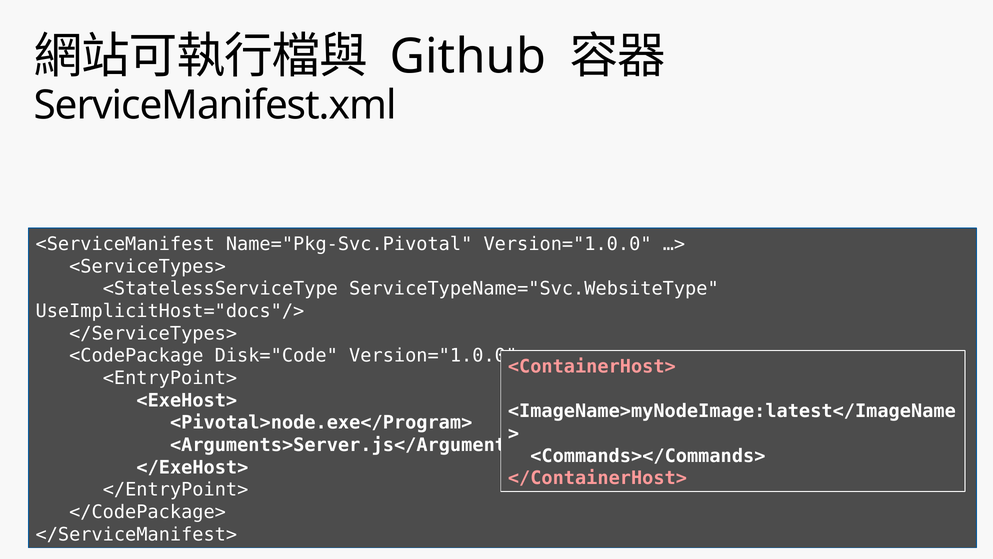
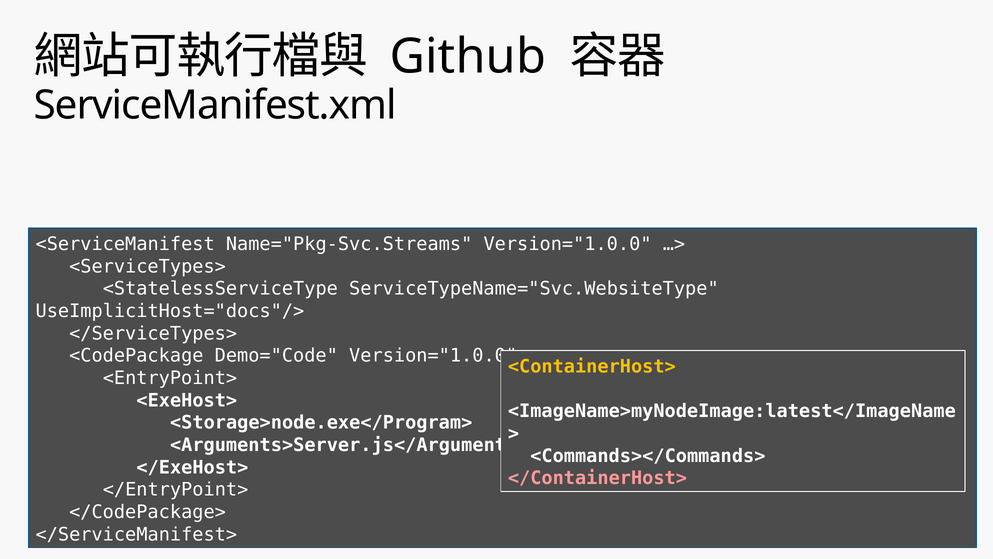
Name="Pkg-Svc.Pivotal: Name="Pkg-Svc.Pivotal -> Name="Pkg-Svc.Streams (349, 244)
Disk="Code: Disk="Code -> Demo="Code (276, 355)
<ContainerHost> colour: pink -> yellow (592, 366)
<Pivotal>node.exe</Program>: <Pivotal>node.exe</Program> -> <Storage>node.exe</Program> (321, 422)
